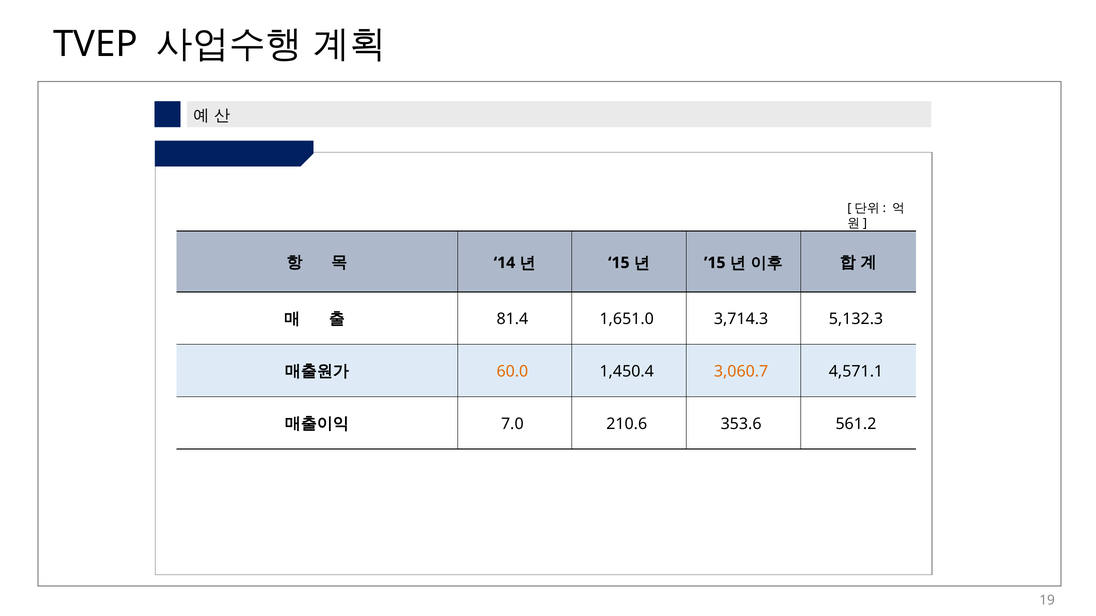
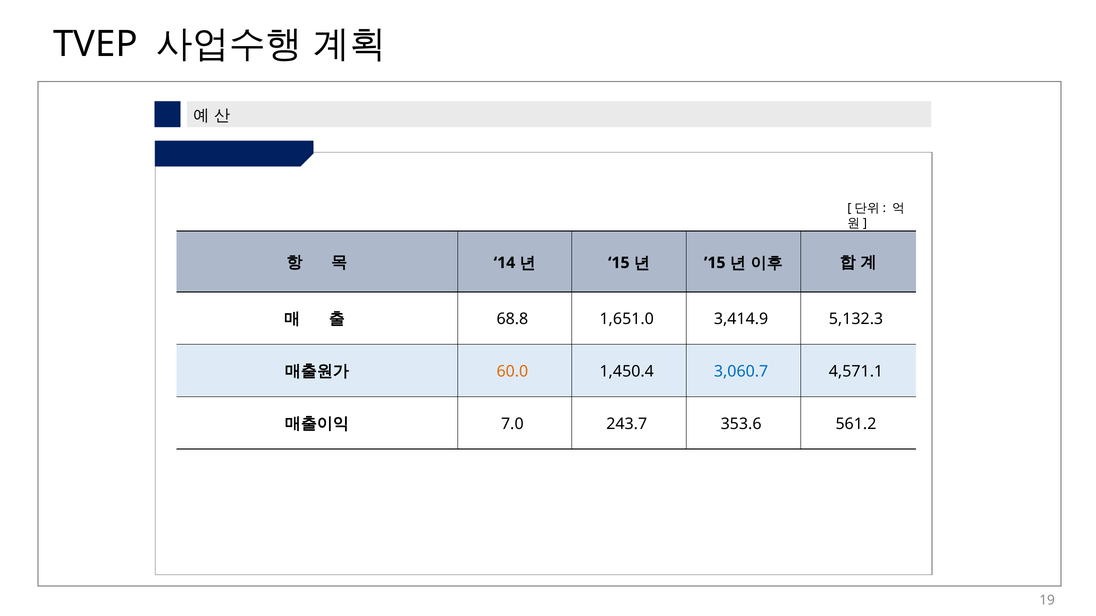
81.4: 81.4 -> 68.8 (512, 319)
3,714.3: 3,714.3 -> 3,414.9 (741, 319)
3,060.7 colour: orange -> blue (741, 372)
210.6: 210.6 -> 243.7 (627, 424)
